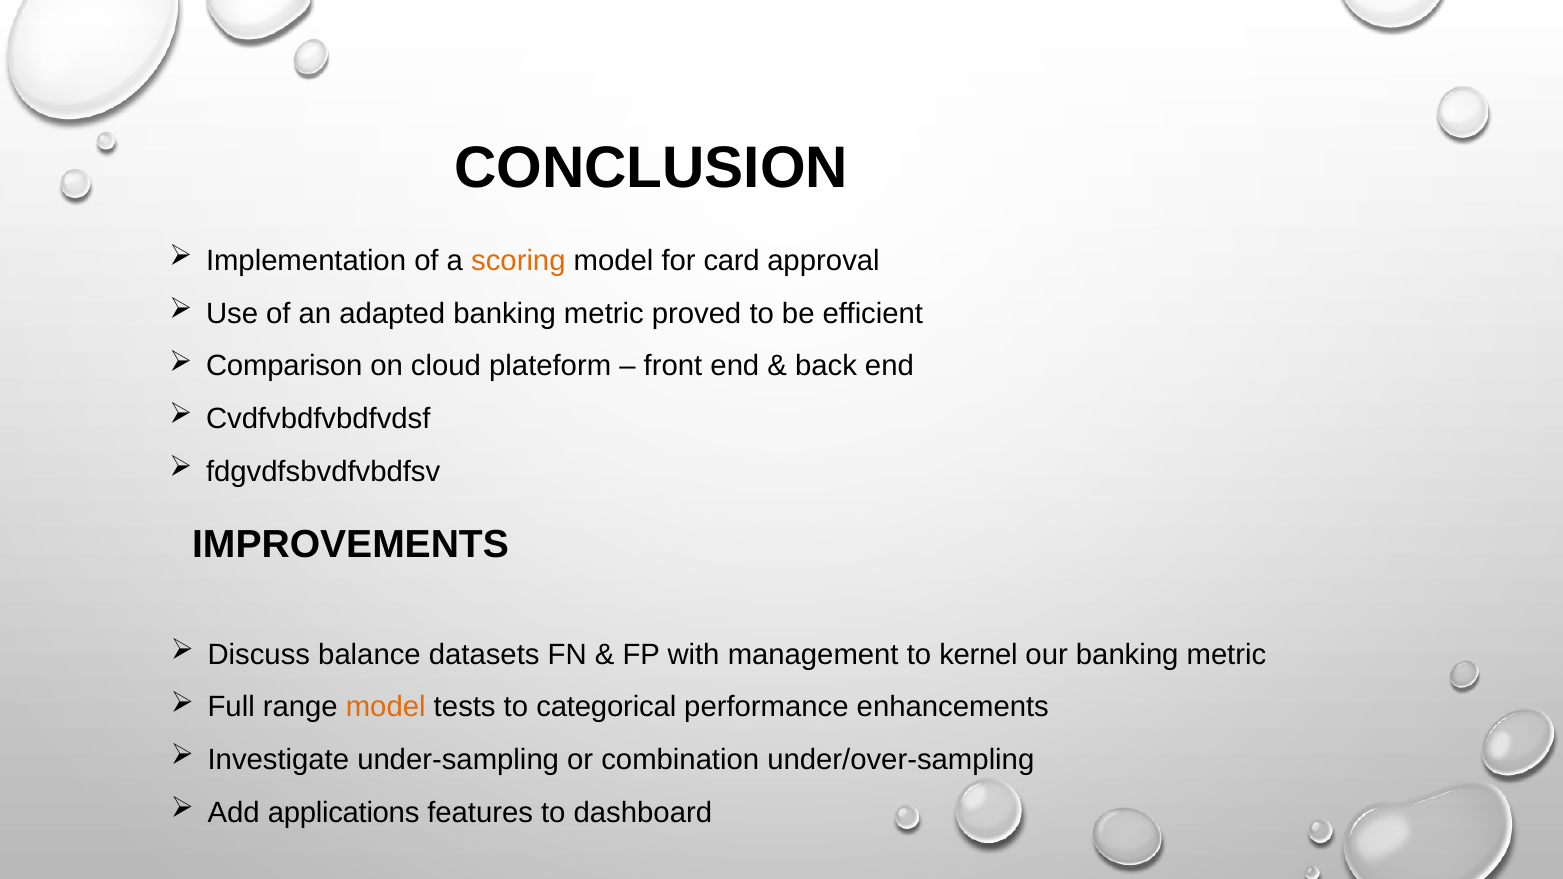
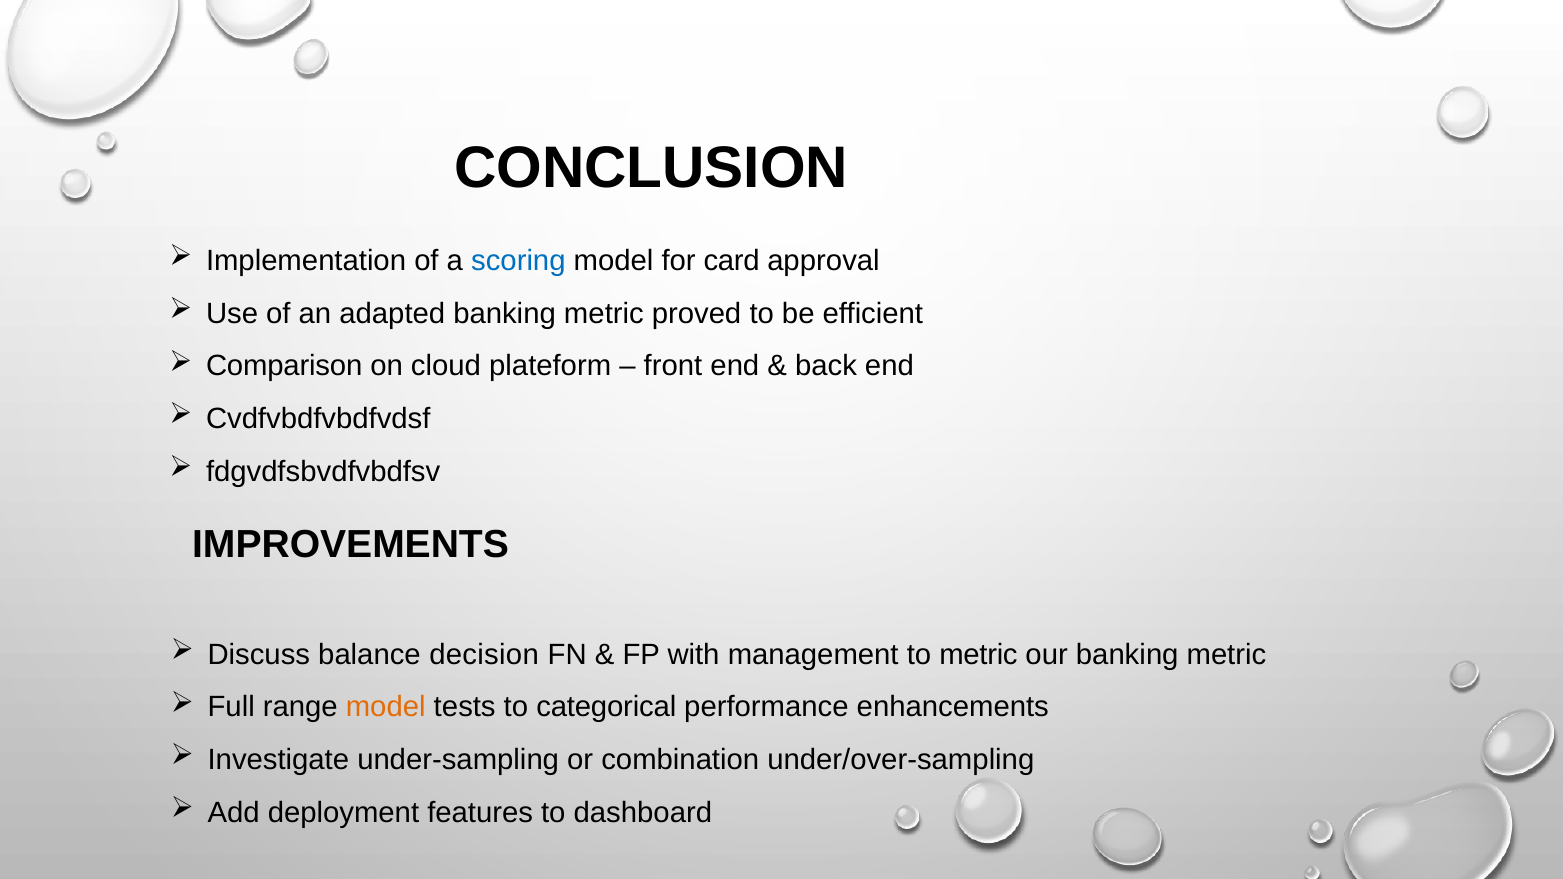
scoring colour: orange -> blue (518, 261)
datasets: datasets -> decision (484, 655)
to kernel: kernel -> metric (978, 655)
applications: applications -> deployment (343, 813)
